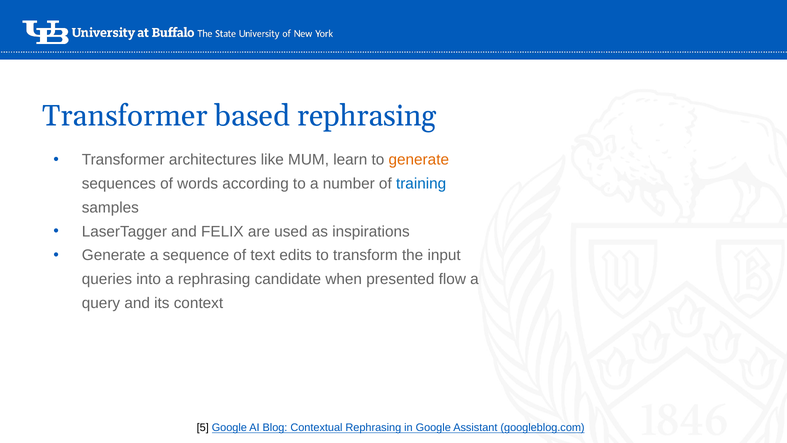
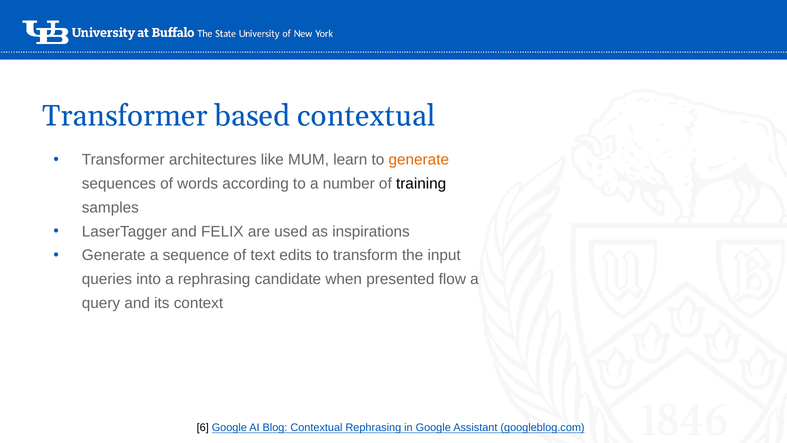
based rephrasing: rephrasing -> contextual (367, 116)
training colour: blue -> black (421, 184)
5: 5 -> 6 (203, 427)
